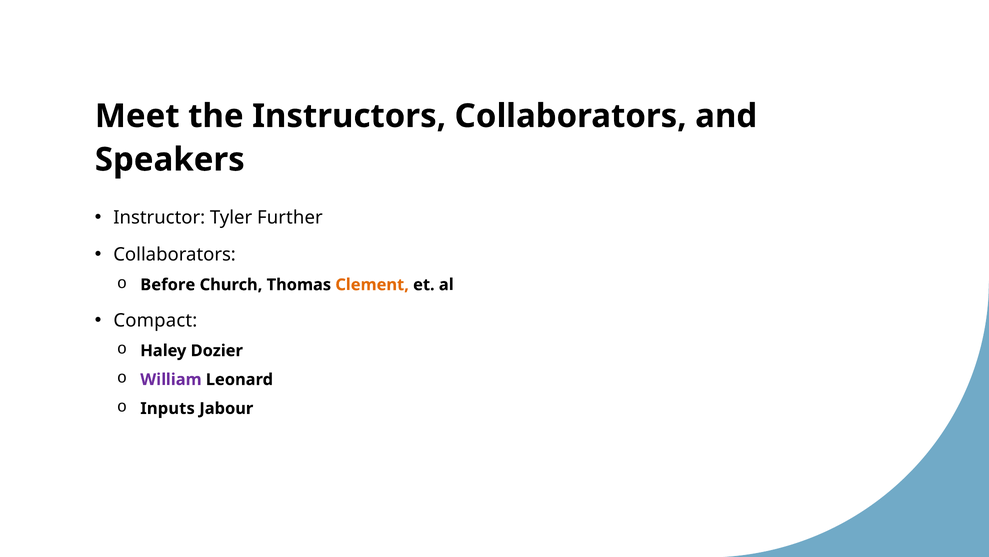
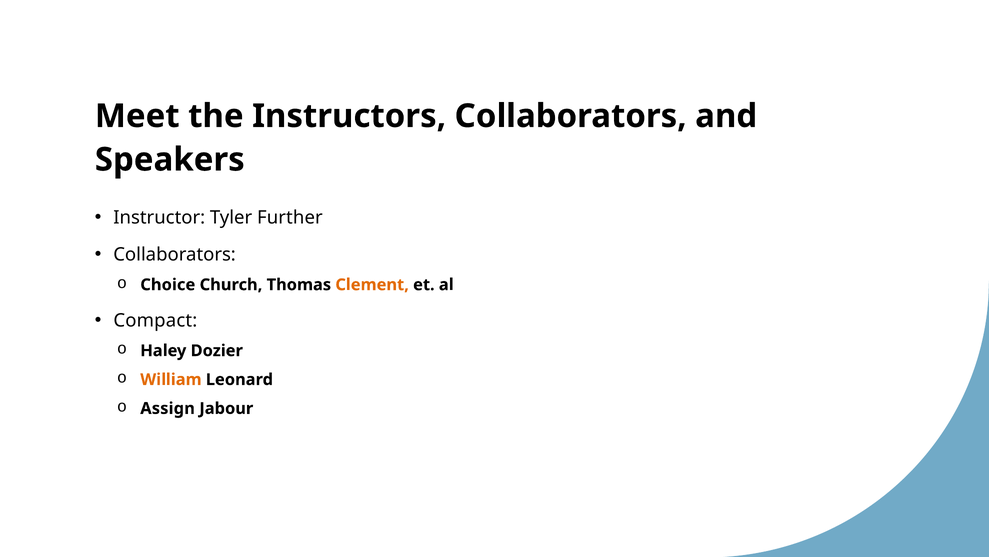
Before: Before -> Choice (168, 284)
William colour: purple -> orange (171, 379)
Inputs: Inputs -> Assign (168, 408)
